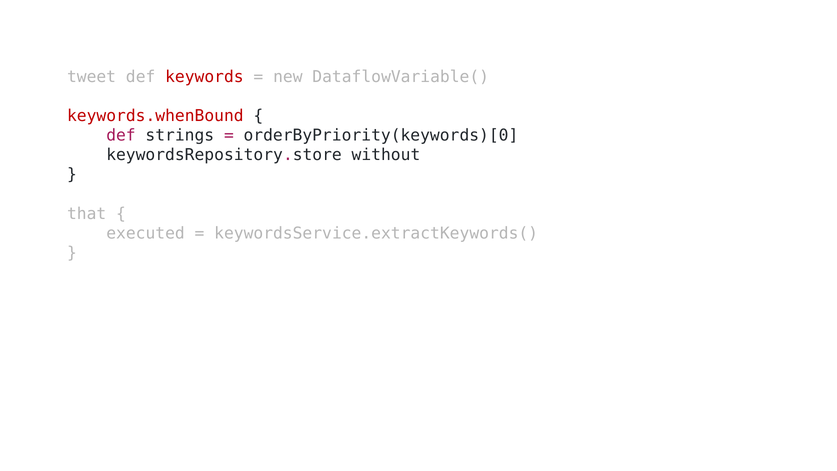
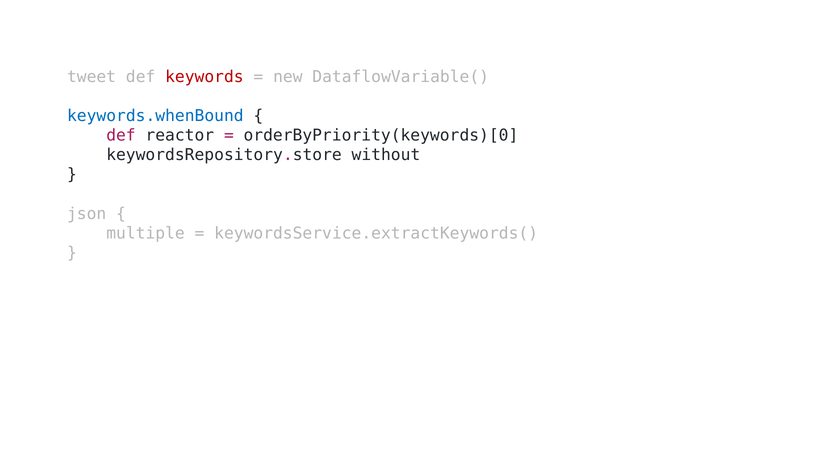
keywords.whenBound colour: red -> blue (155, 116)
strings: strings -> reactor (180, 135)
that: that -> json (87, 214)
executed: executed -> multiple (146, 233)
